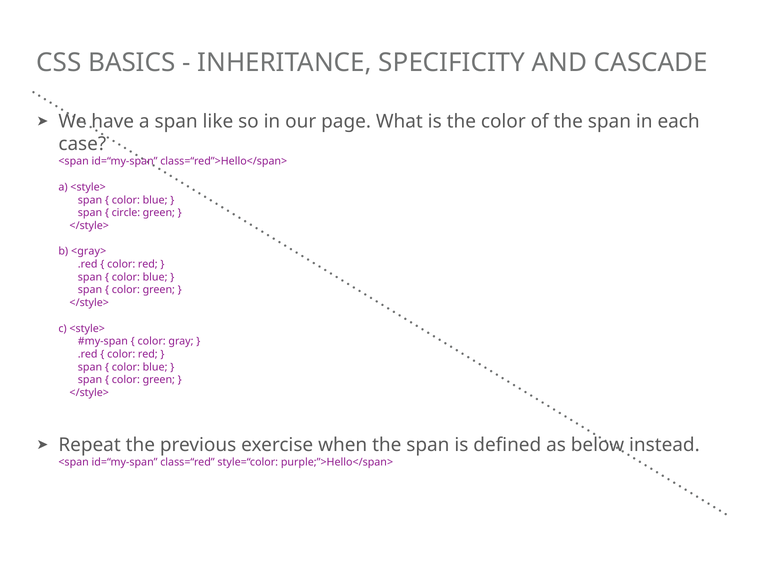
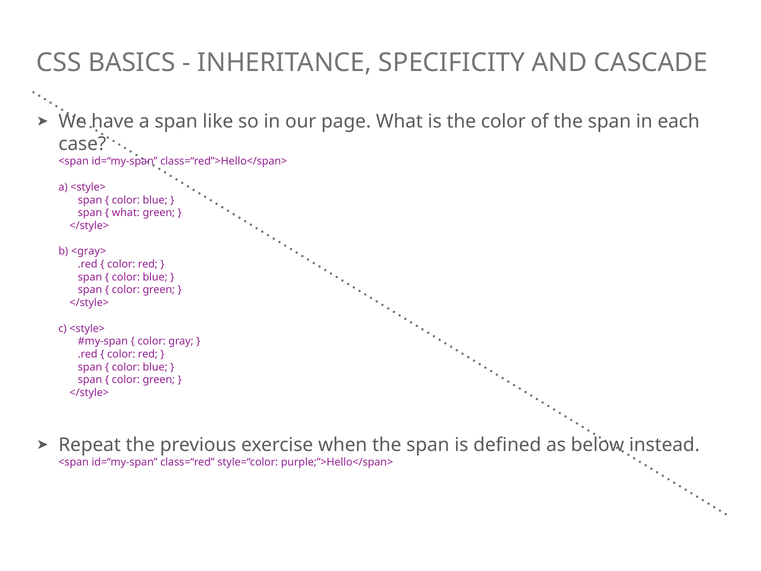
circle: circle -> what (126, 213)
